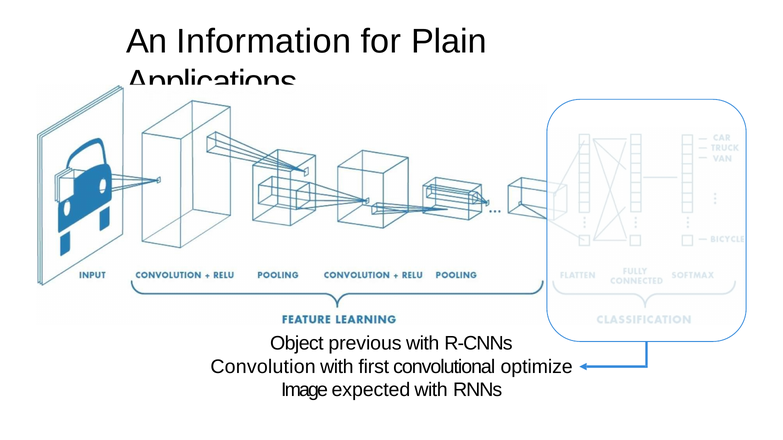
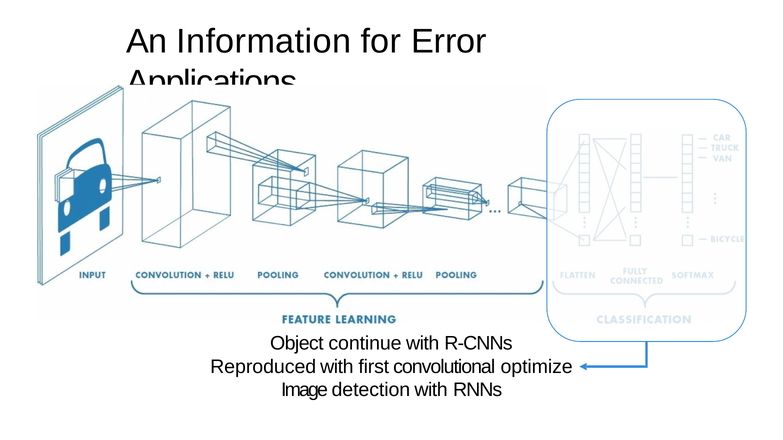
Plain: Plain -> Error (449, 41)
previous: previous -> continue (365, 344)
Convolution: Convolution -> Reproduced (263, 367)
expected: expected -> detection (371, 390)
